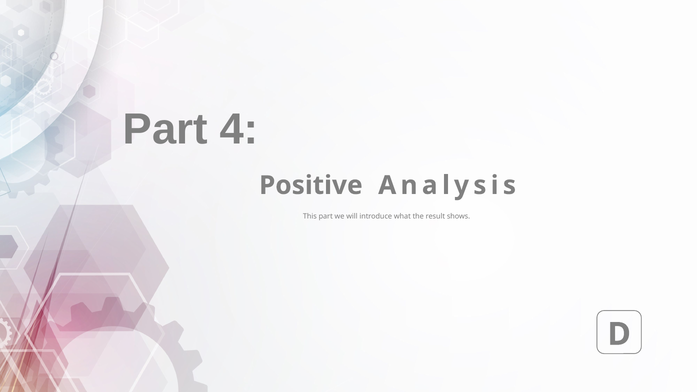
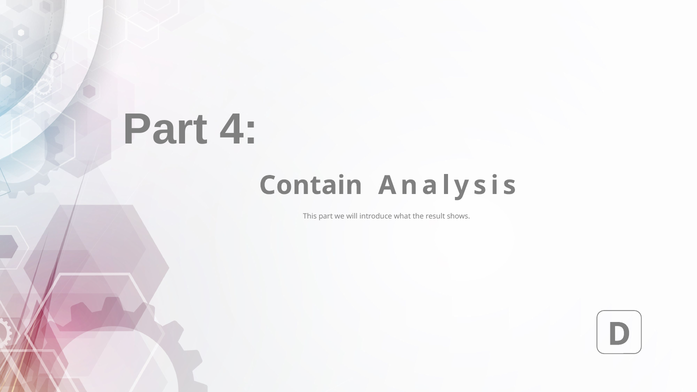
Positive: Positive -> Contain (311, 185)
